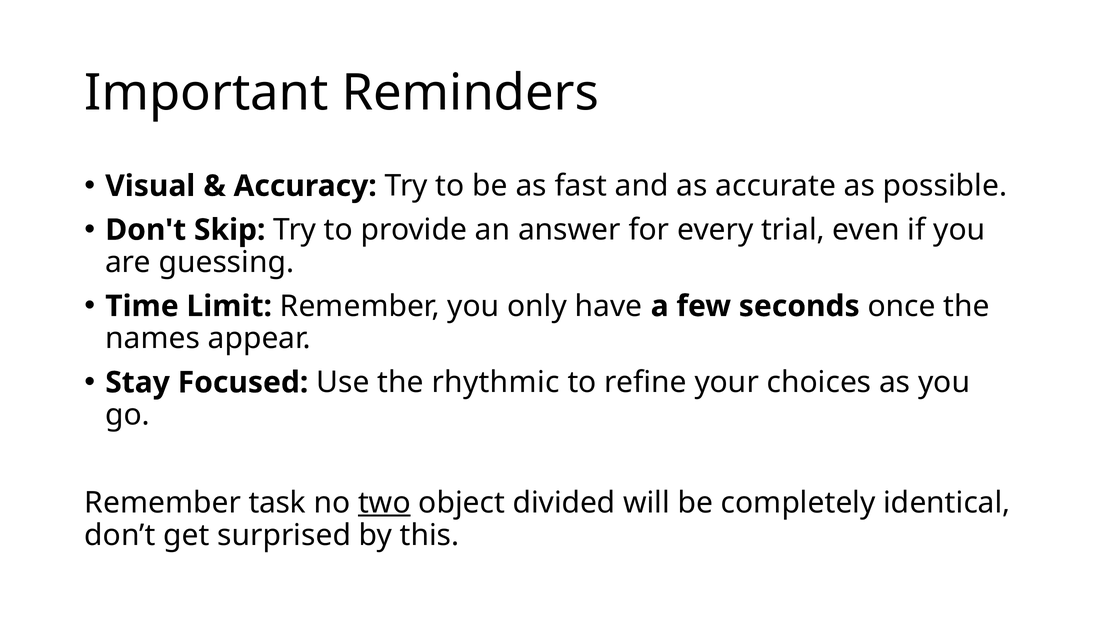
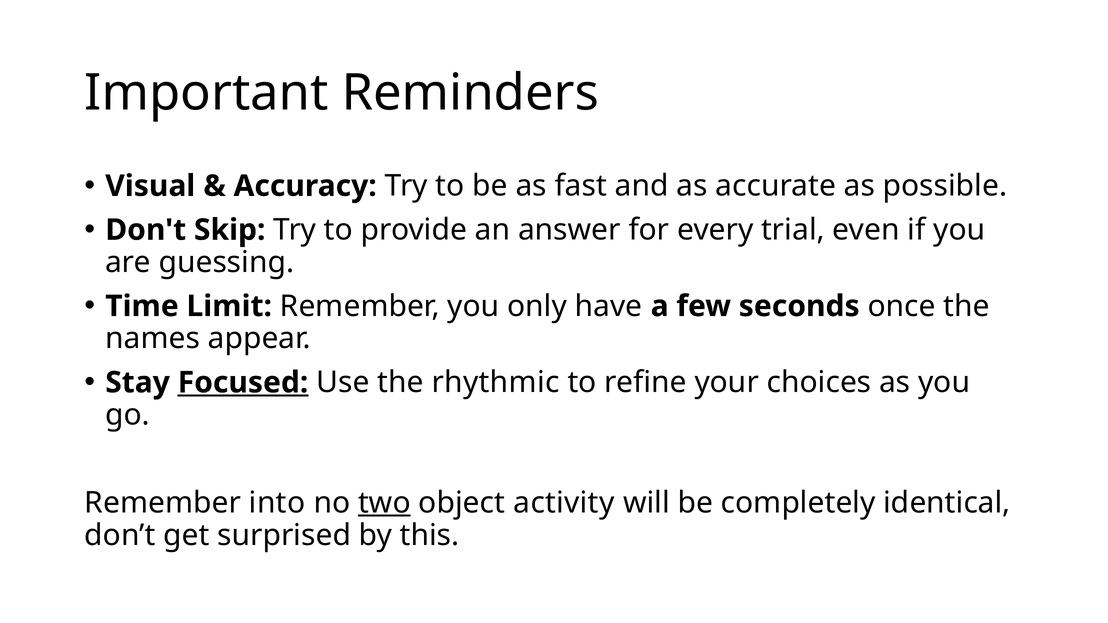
Focused underline: none -> present (243, 383)
task: task -> into (277, 503)
divided: divided -> activity (564, 503)
